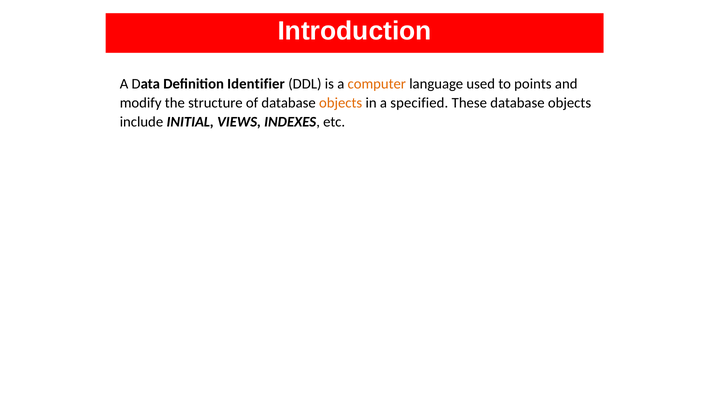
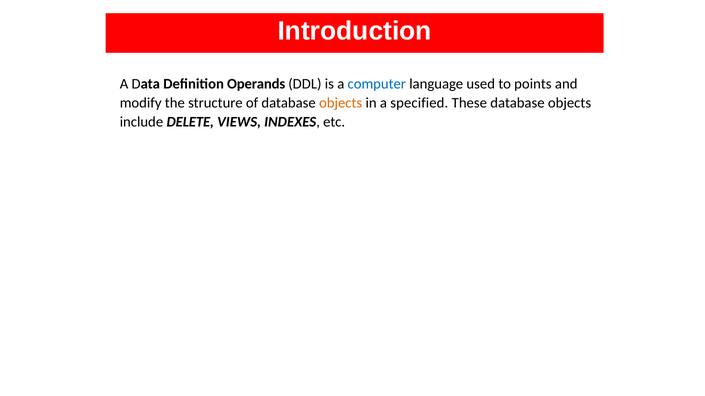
Identifier: Identifier -> Operands (256, 84)
computer colour: orange -> blue (377, 84)
INITIAL: INITIAL -> DELETE (190, 122)
